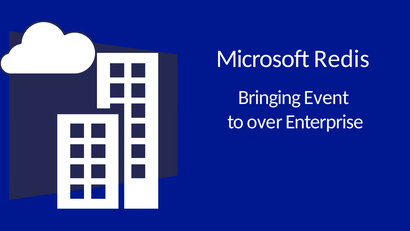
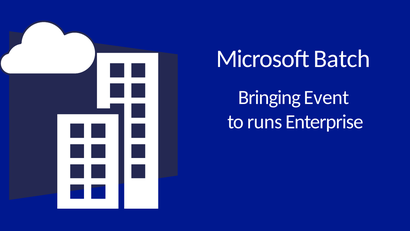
Redis: Redis -> Batch (342, 59)
over: over -> runs (265, 122)
